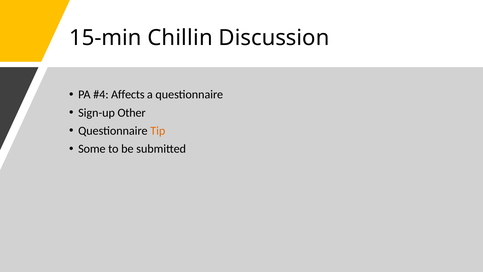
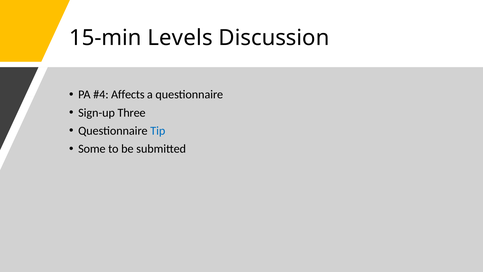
Chillin: Chillin -> Levels (180, 38)
Other: Other -> Three (132, 113)
Tip colour: orange -> blue (158, 131)
